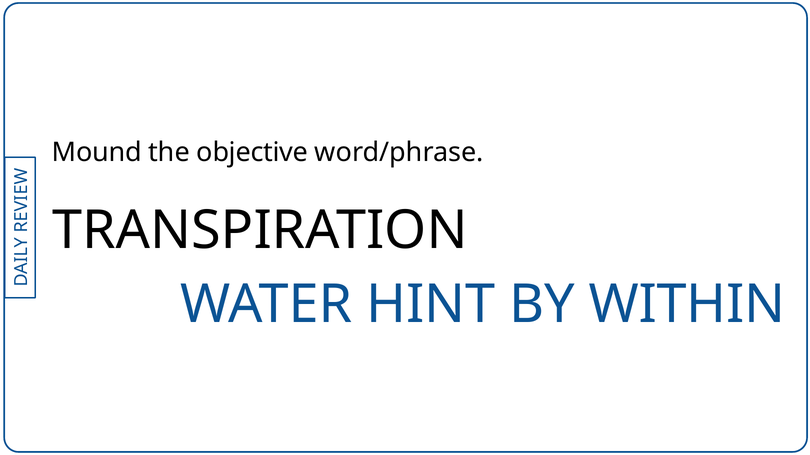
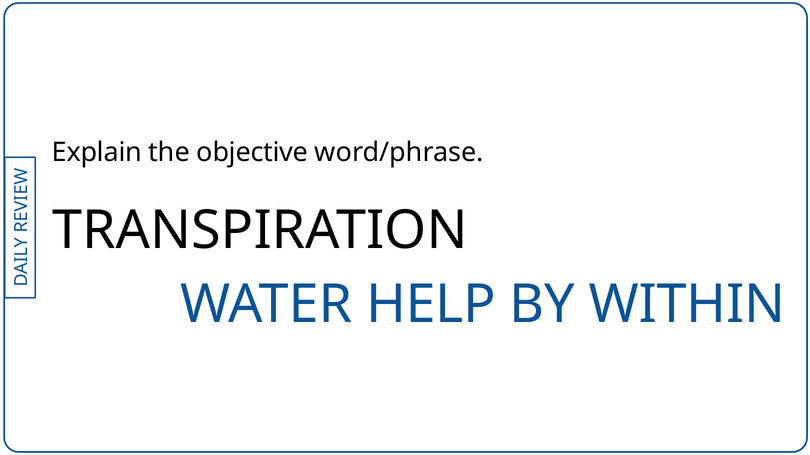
Mound: Mound -> Explain (97, 152)
HINT: HINT -> HELP (431, 305)
